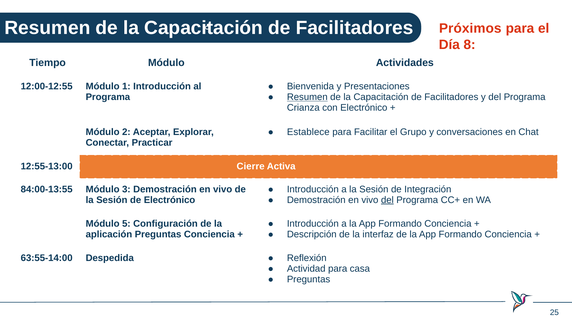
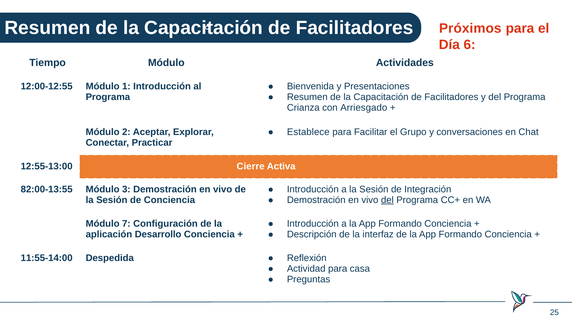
8: 8 -> 6 (470, 45)
Resumen underline: present -> none (307, 97)
con Electrónico: Electrónico -> Arriesgado (364, 108)
84:00-13:55: 84:00-13:55 -> 82:00-13:55 (47, 189)
de Electrónico: Electrónico -> Conciencia (169, 200)
5: 5 -> 7 (126, 223)
aplicación Preguntas: Preguntas -> Desarrollo (158, 234)
63:55-14:00: 63:55-14:00 -> 11:55-14:00 (47, 258)
